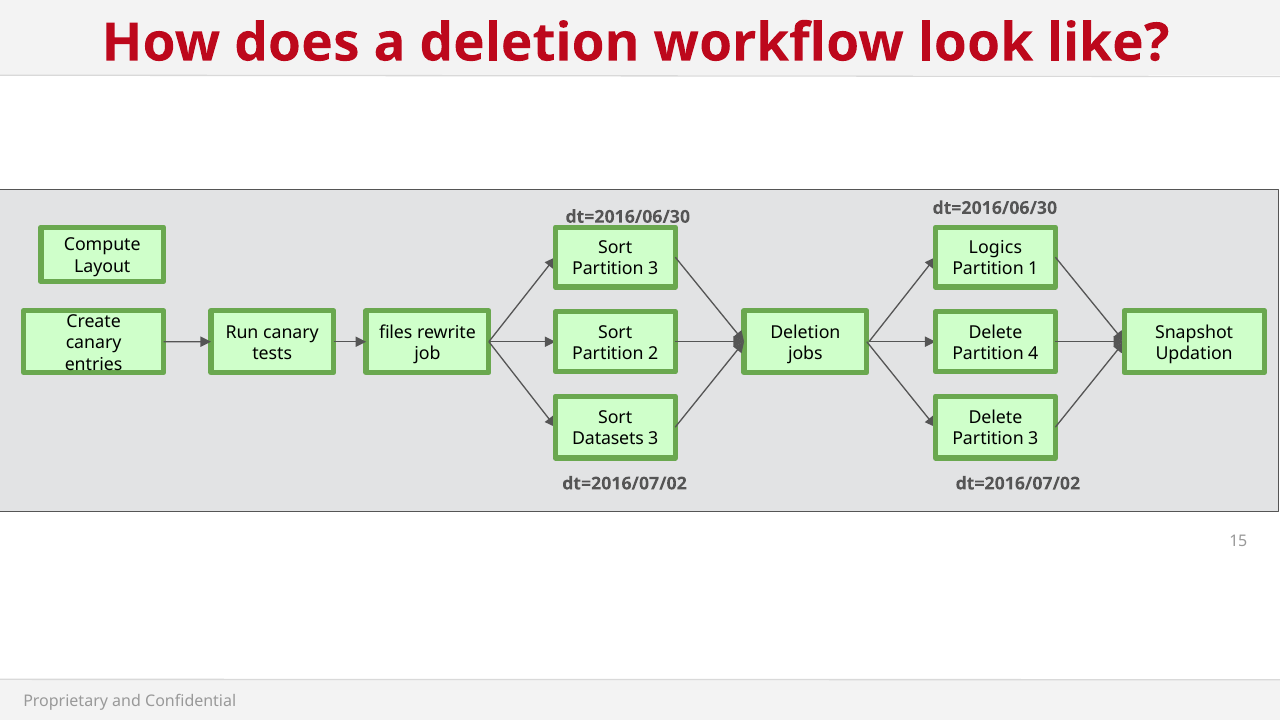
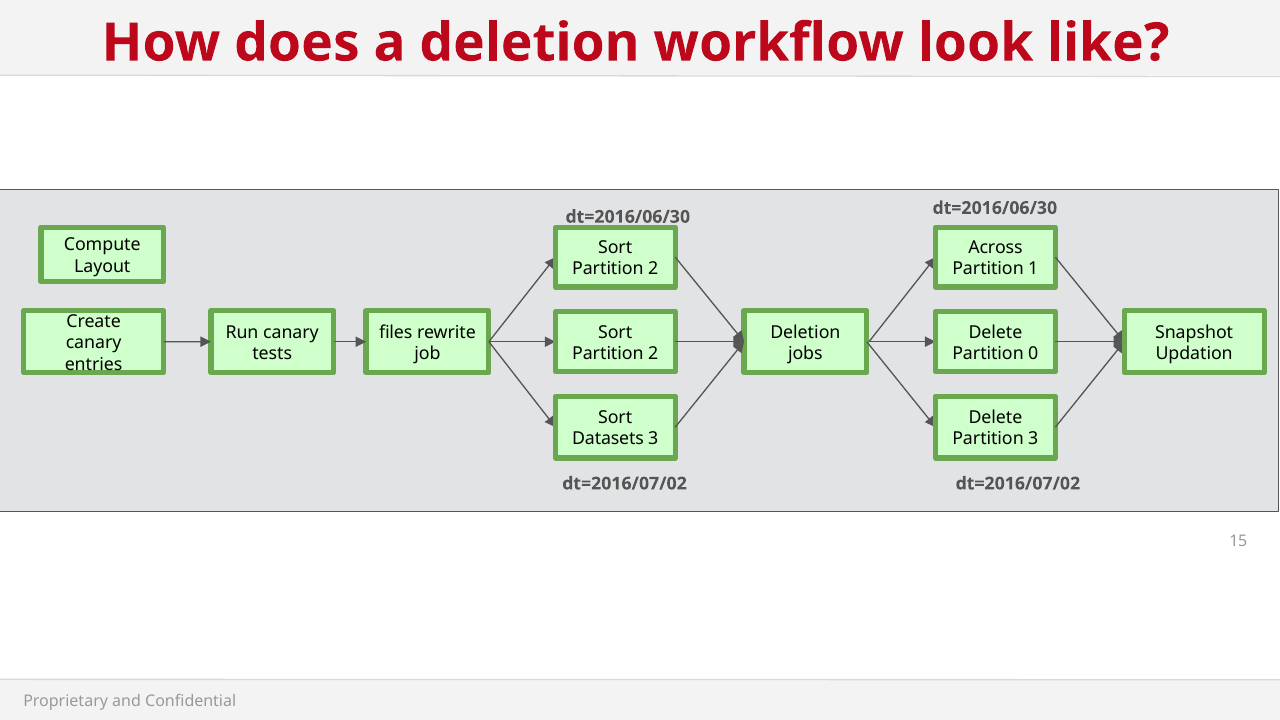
Logics: Logics -> Across (996, 248)
3: 3 -> 2 (653, 269)
4: 4 -> 0 (1033, 354)
